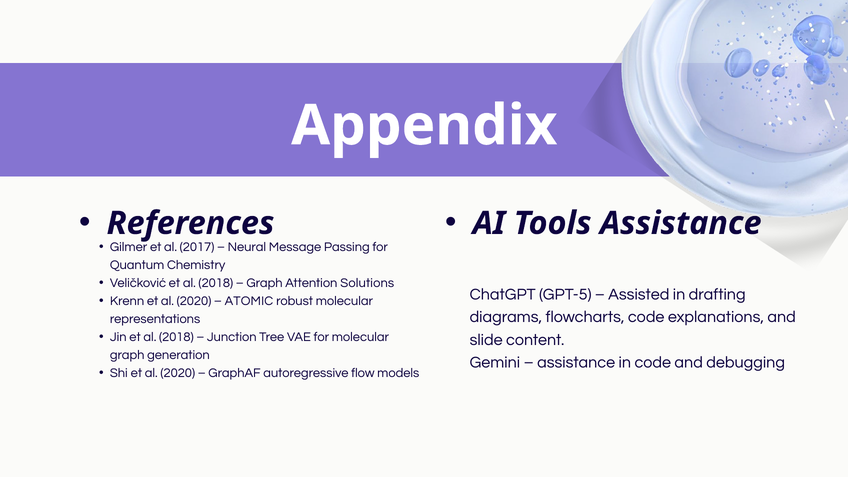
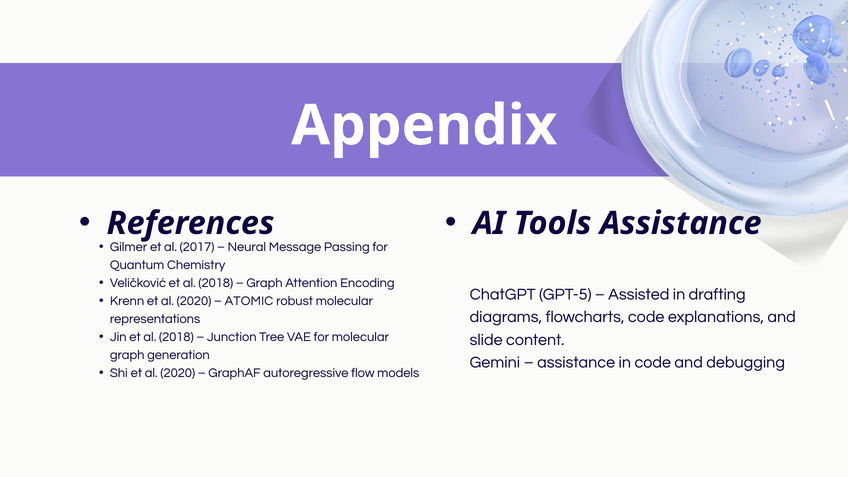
Solutions: Solutions -> Encoding (367, 283)
